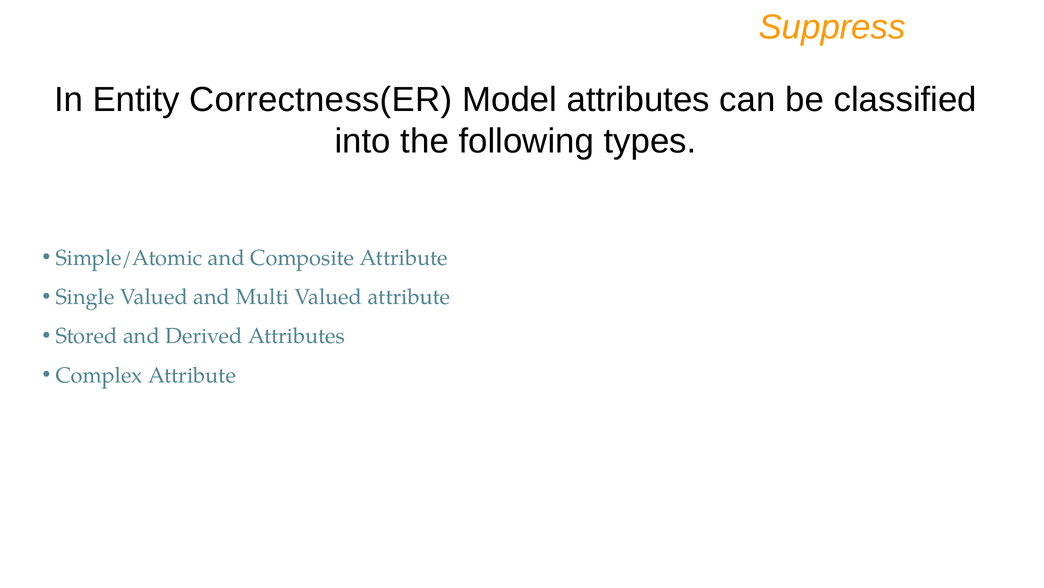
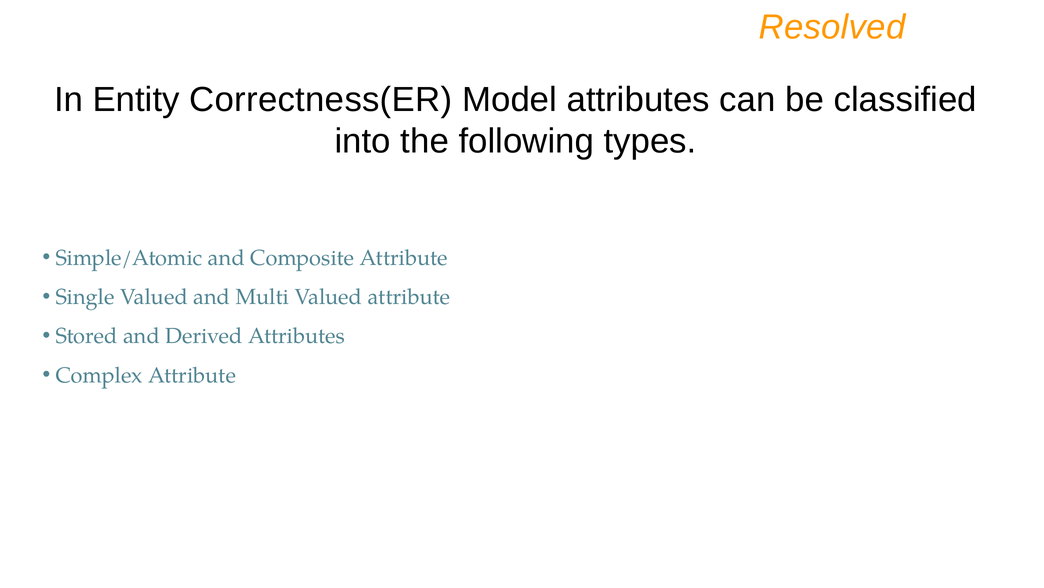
Suppress: Suppress -> Resolved (832, 27)
